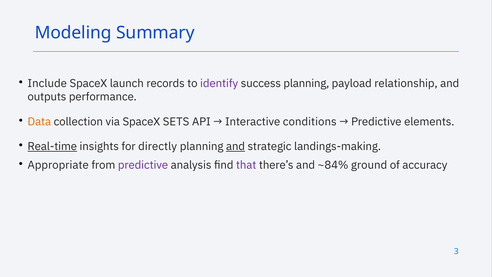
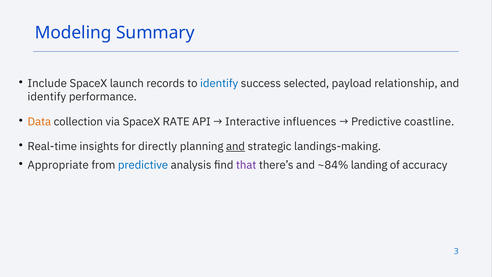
identify colour: purple -> blue (219, 83)
success planning: planning -> selected (306, 83)
outputs: outputs -> identify (47, 97)
SETS: SETS -> RATE (176, 122)
conditions: conditions -> influences (310, 122)
elements: elements -> coastline (429, 122)
Real-time underline: present -> none (52, 146)
predictive colour: purple -> blue (143, 165)
ground: ground -> landing (369, 165)
